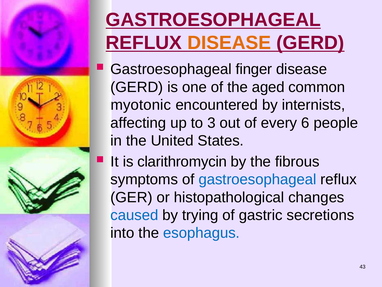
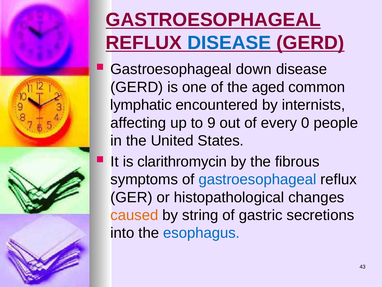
DISEASE colour: orange -> blue (229, 43)
finger: finger -> down (254, 69)
myotonic: myotonic -> lymphatic (141, 105)
3: 3 -> 9 (212, 123)
6: 6 -> 0 (305, 123)
caused colour: blue -> orange (134, 215)
trying: trying -> string (200, 215)
